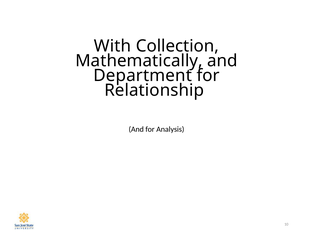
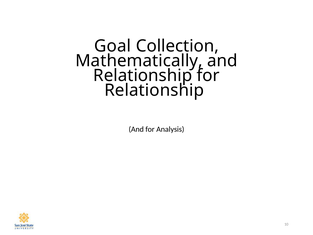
With: With -> Goal (113, 46)
Department: Department -> Relationship (143, 75)
